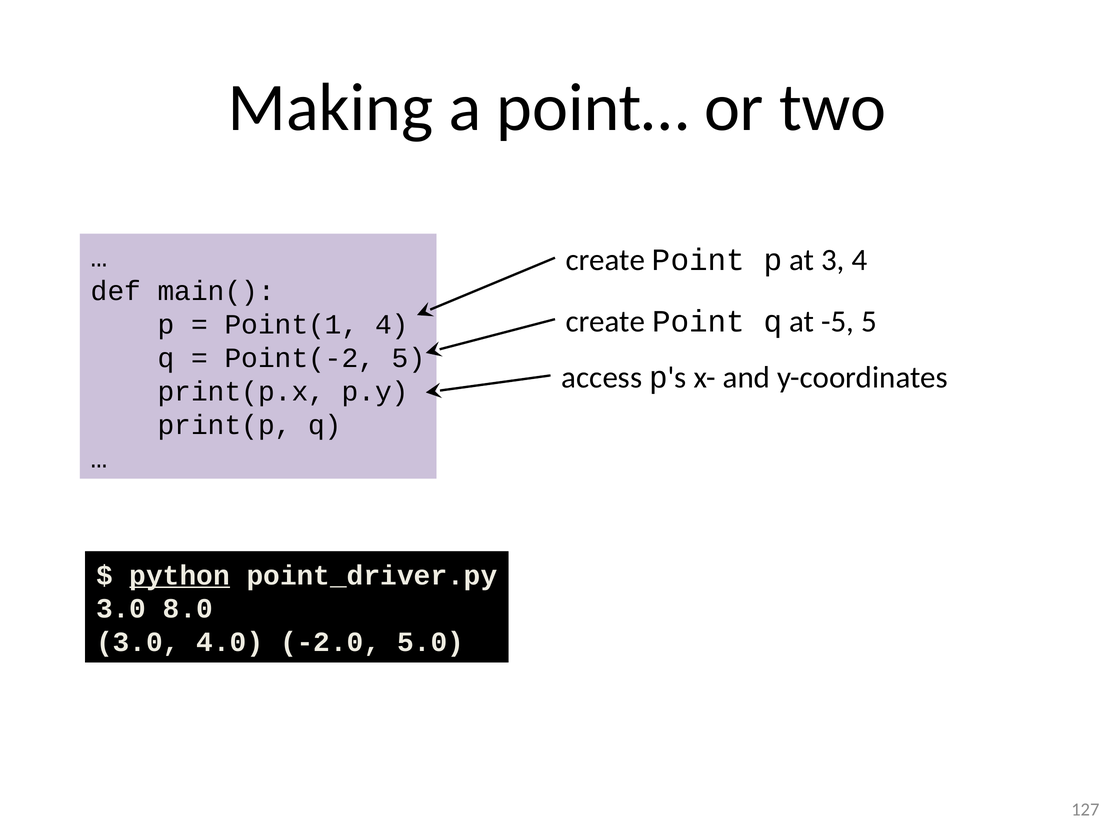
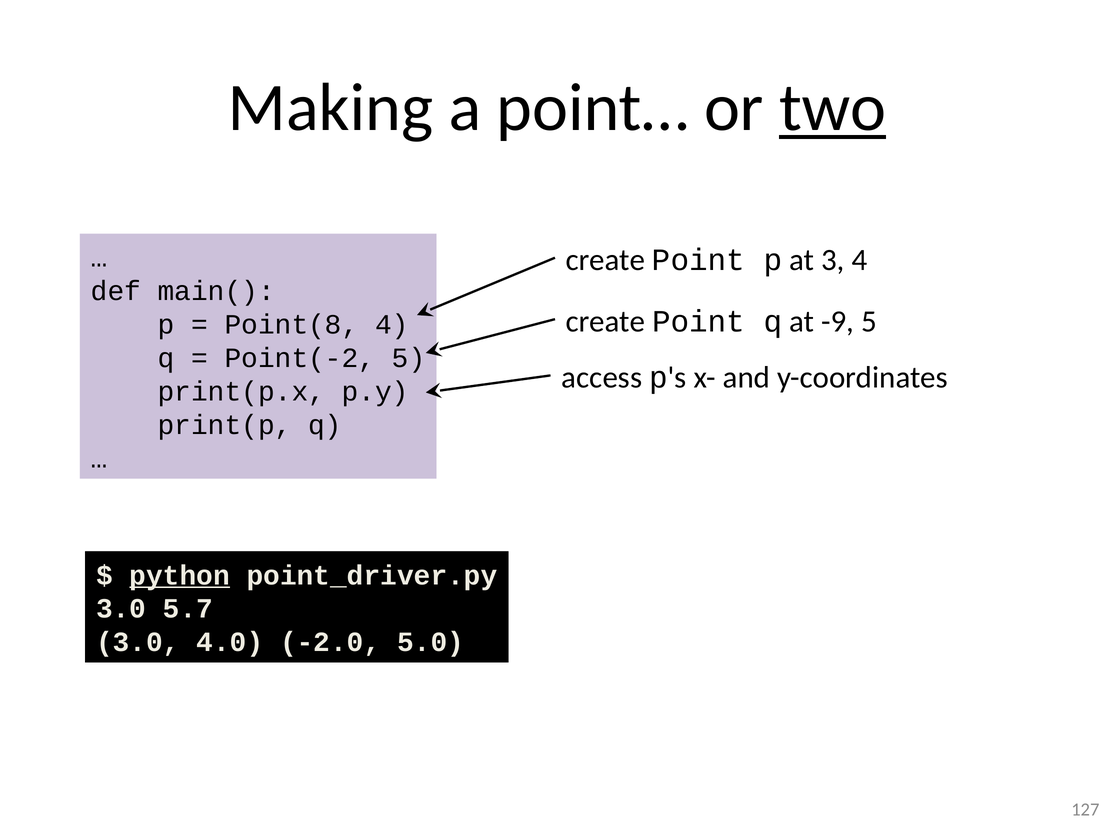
two underline: none -> present (833, 108)
-5: -5 -> -9 (838, 321)
Point(1: Point(1 -> Point(8 (292, 325)
8.0: 8.0 -> 5.7 (188, 609)
